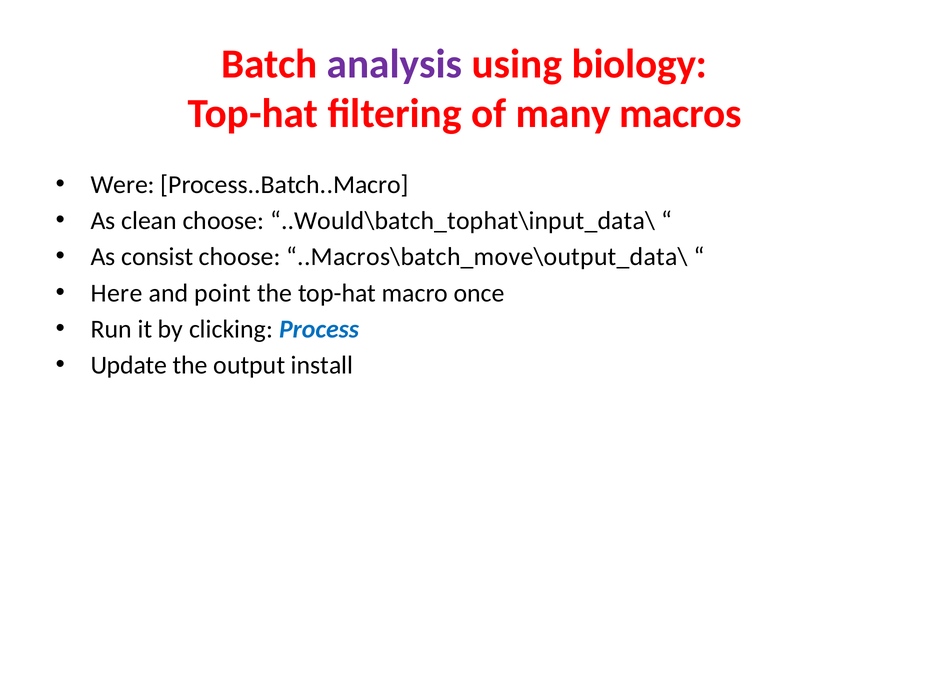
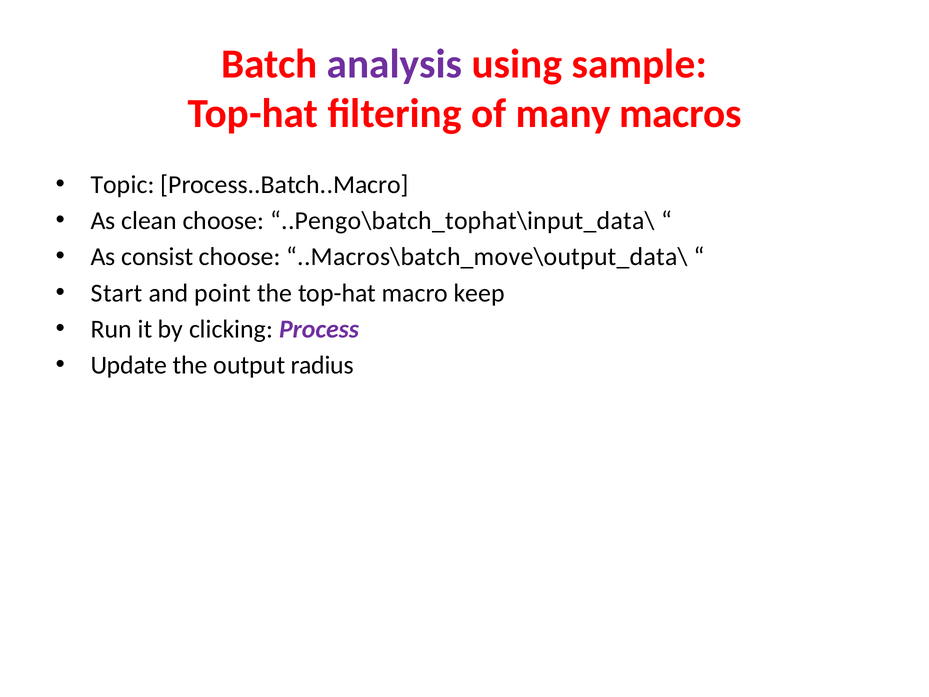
biology: biology -> sample (639, 64)
Were: Were -> Topic (123, 185)
..Would\batch_tophat\input_data\: ..Would\batch_tophat\input_data\ -> ..Pengo\batch_tophat\input_data\ (463, 221)
Here: Here -> Start (117, 293)
once: once -> keep (479, 293)
Process colour: blue -> purple (319, 329)
install: install -> radius (322, 365)
